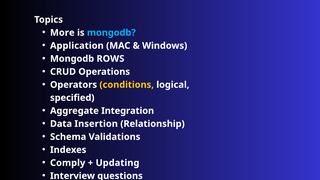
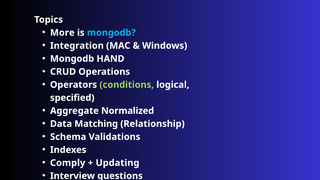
Application: Application -> Integration (77, 46)
ROWS: ROWS -> HAND (110, 59)
conditions colour: yellow -> light green (127, 85)
Integration: Integration -> Normalized (128, 111)
Insertion: Insertion -> Matching (96, 124)
